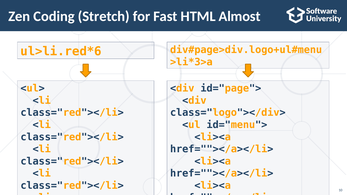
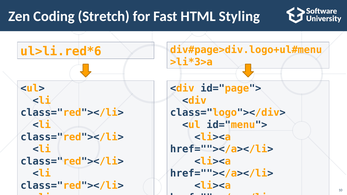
Almost: Almost -> Styling (239, 16)
